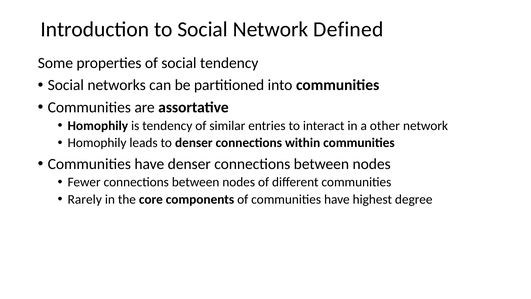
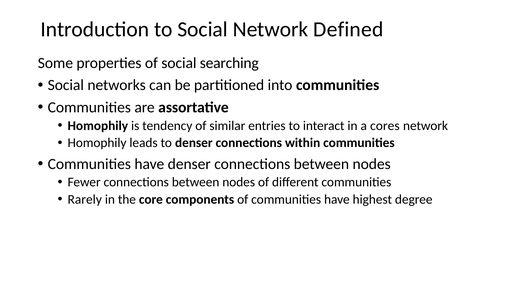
social tendency: tendency -> searching (229, 63)
other: other -> cores (385, 126)
